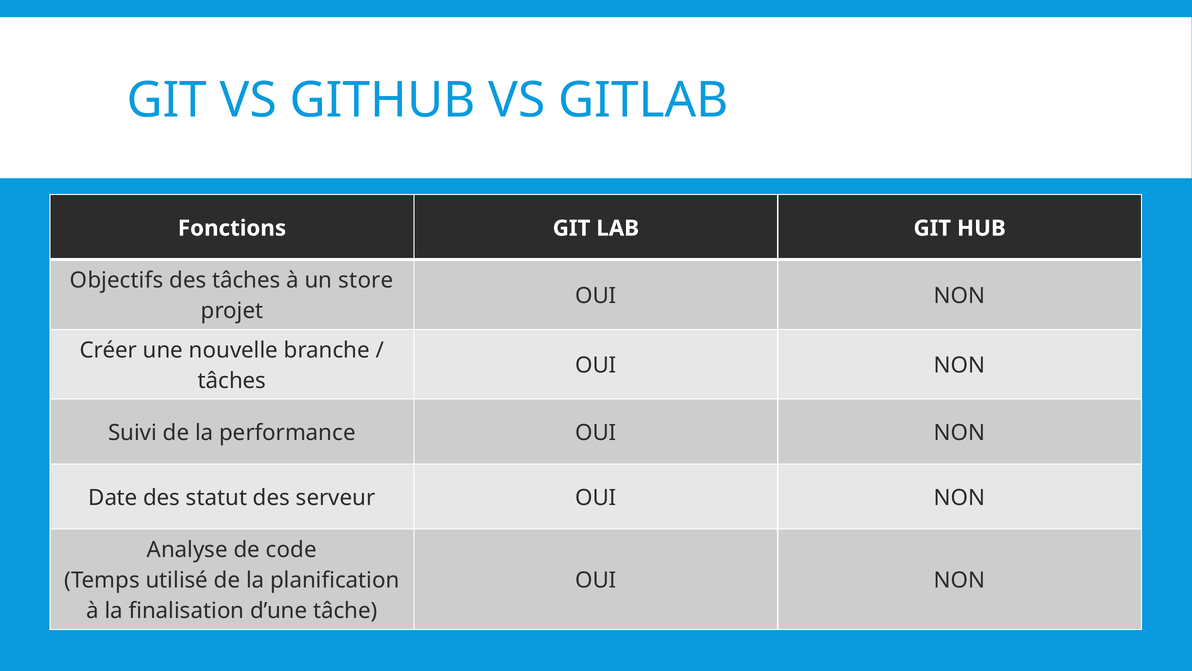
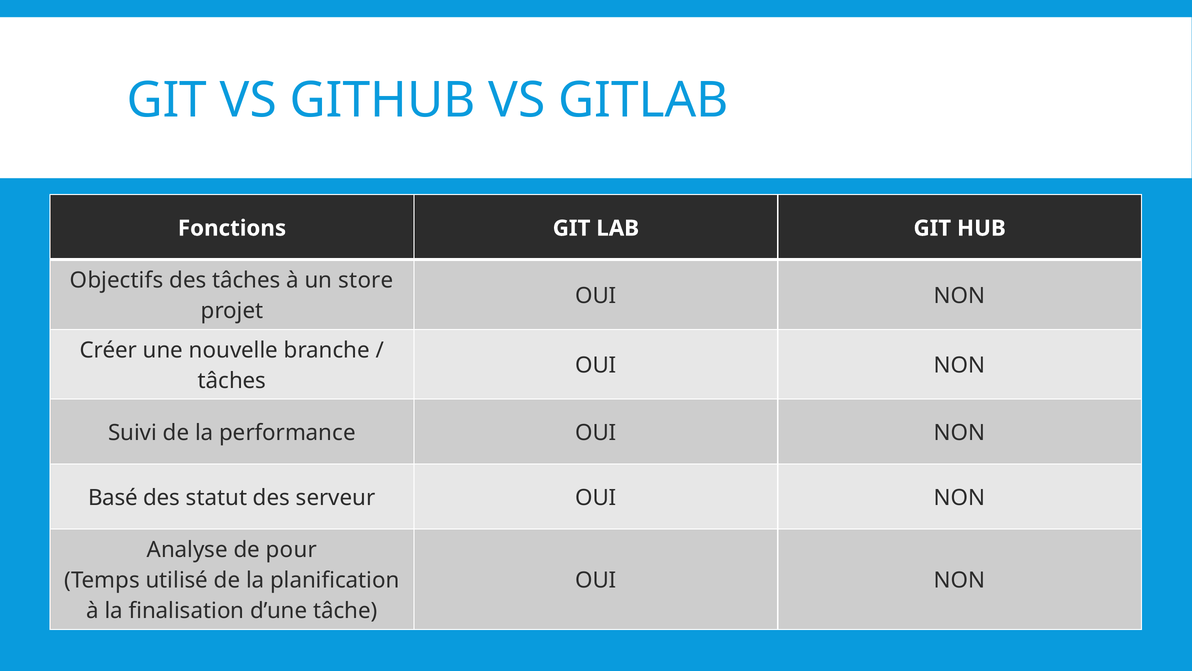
Date: Date -> Basé (113, 498)
code: code -> pour (291, 550)
